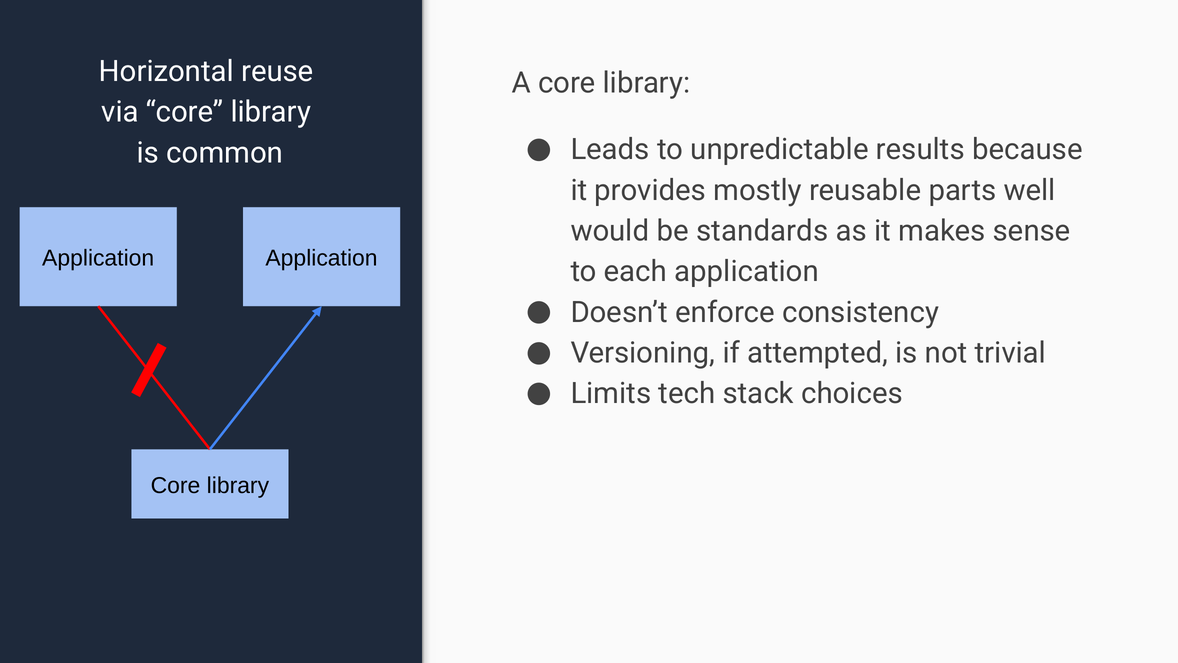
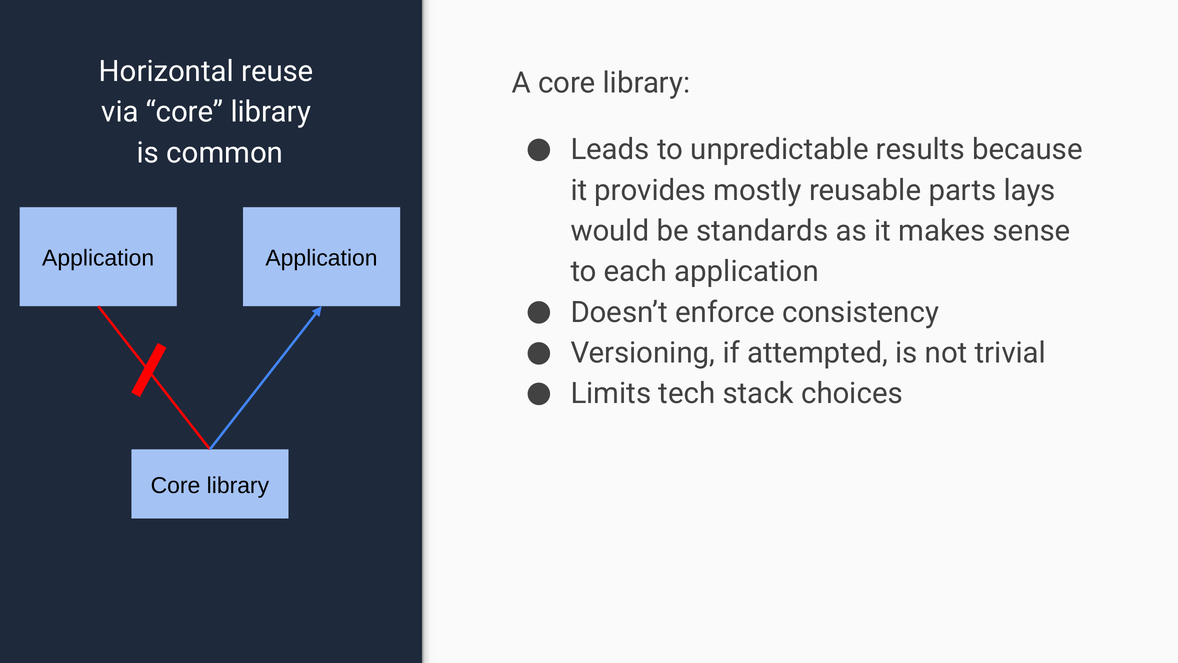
well: well -> lays (1030, 190)
